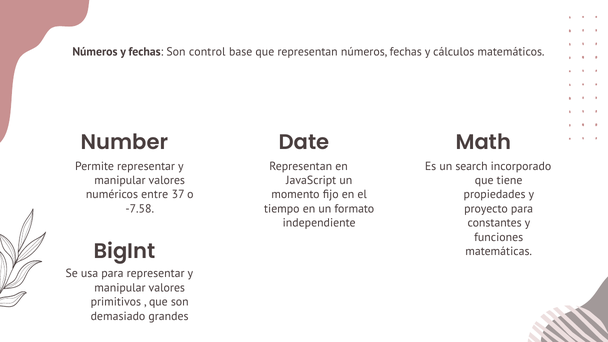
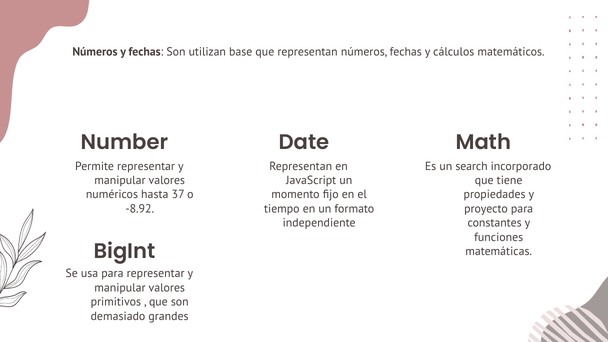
control: control -> utilizan (207, 52)
entre: entre -> hasta (155, 195)
-7.58: -7.58 -> -8.92 (140, 209)
